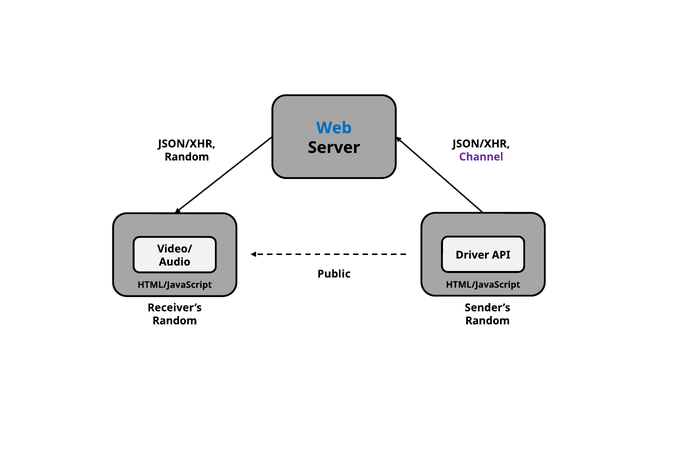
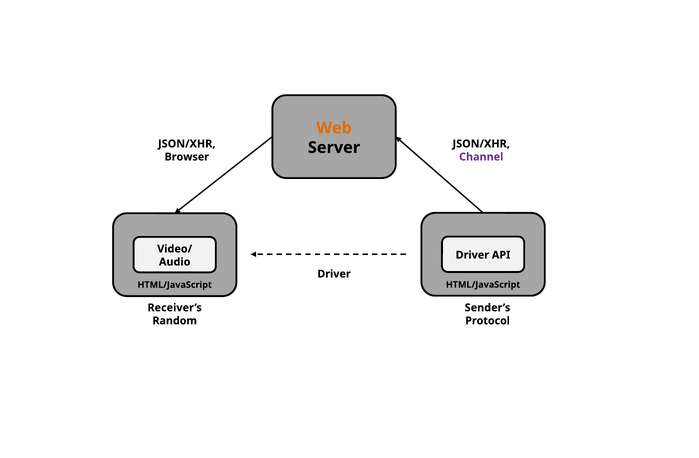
Web colour: blue -> orange (334, 128)
Random: Random -> Browser (187, 157)
Public: Public -> Driver (334, 274)
Random: Random -> Protocol (488, 320)
